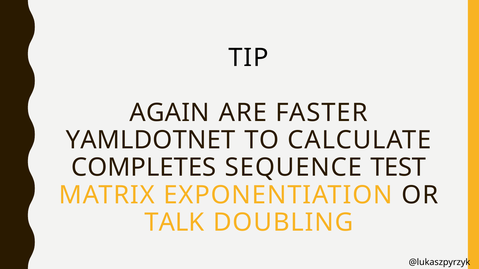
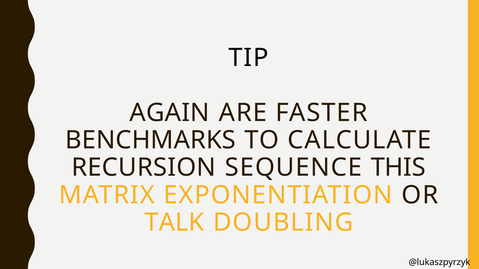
YAMLDOTNET: YAMLDOTNET -> BENCHMARKS (151, 140)
COMPLETES: COMPLETES -> RECURSION (144, 168)
TEST: TEST -> THIS (398, 168)
